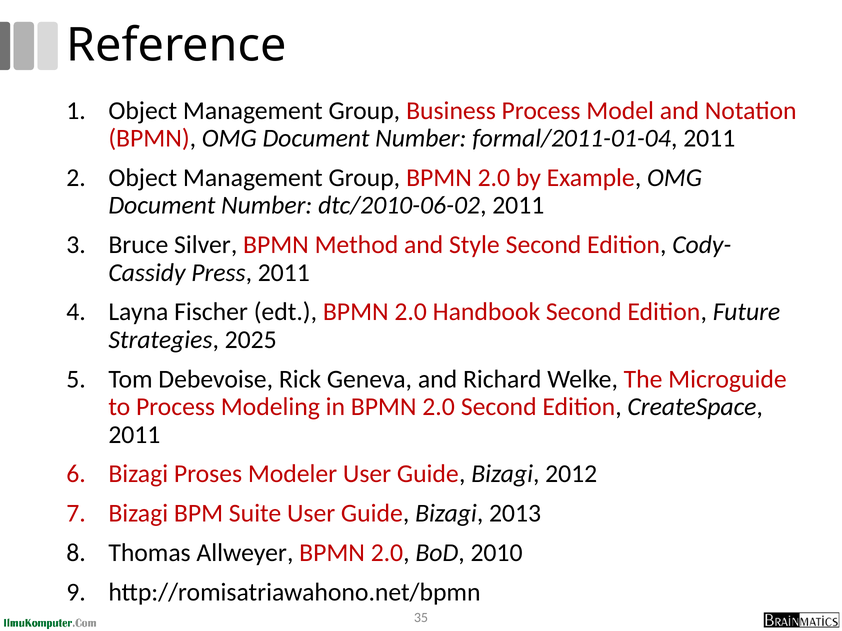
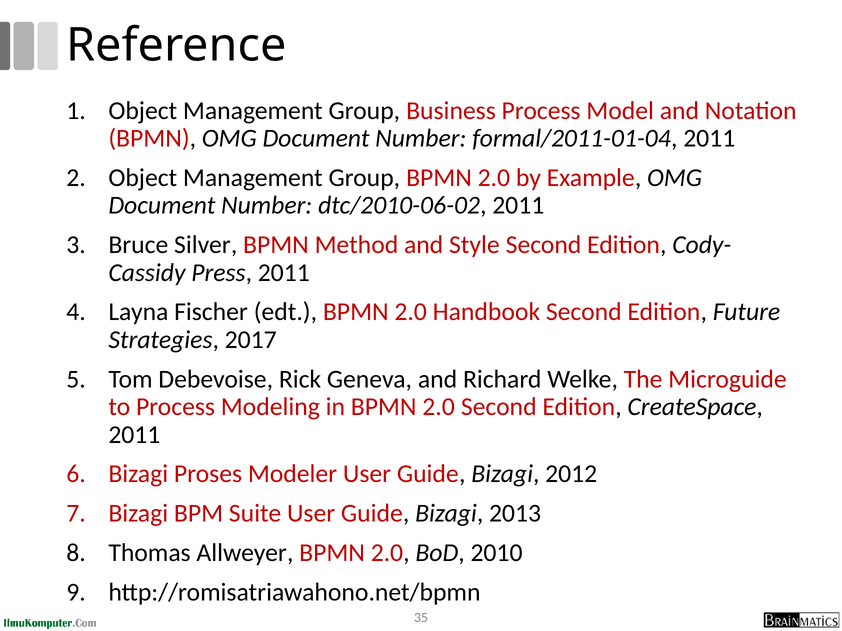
2025: 2025 -> 2017 (251, 340)
